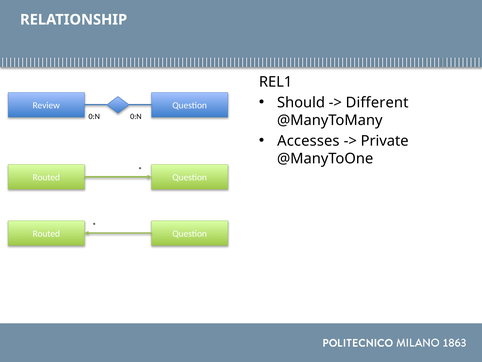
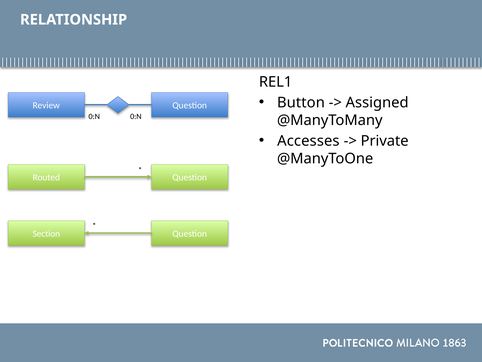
Should: Should -> Button (301, 102)
Different: Different -> Assigned (377, 102)
Routed: Routed -> Section (46, 233)
